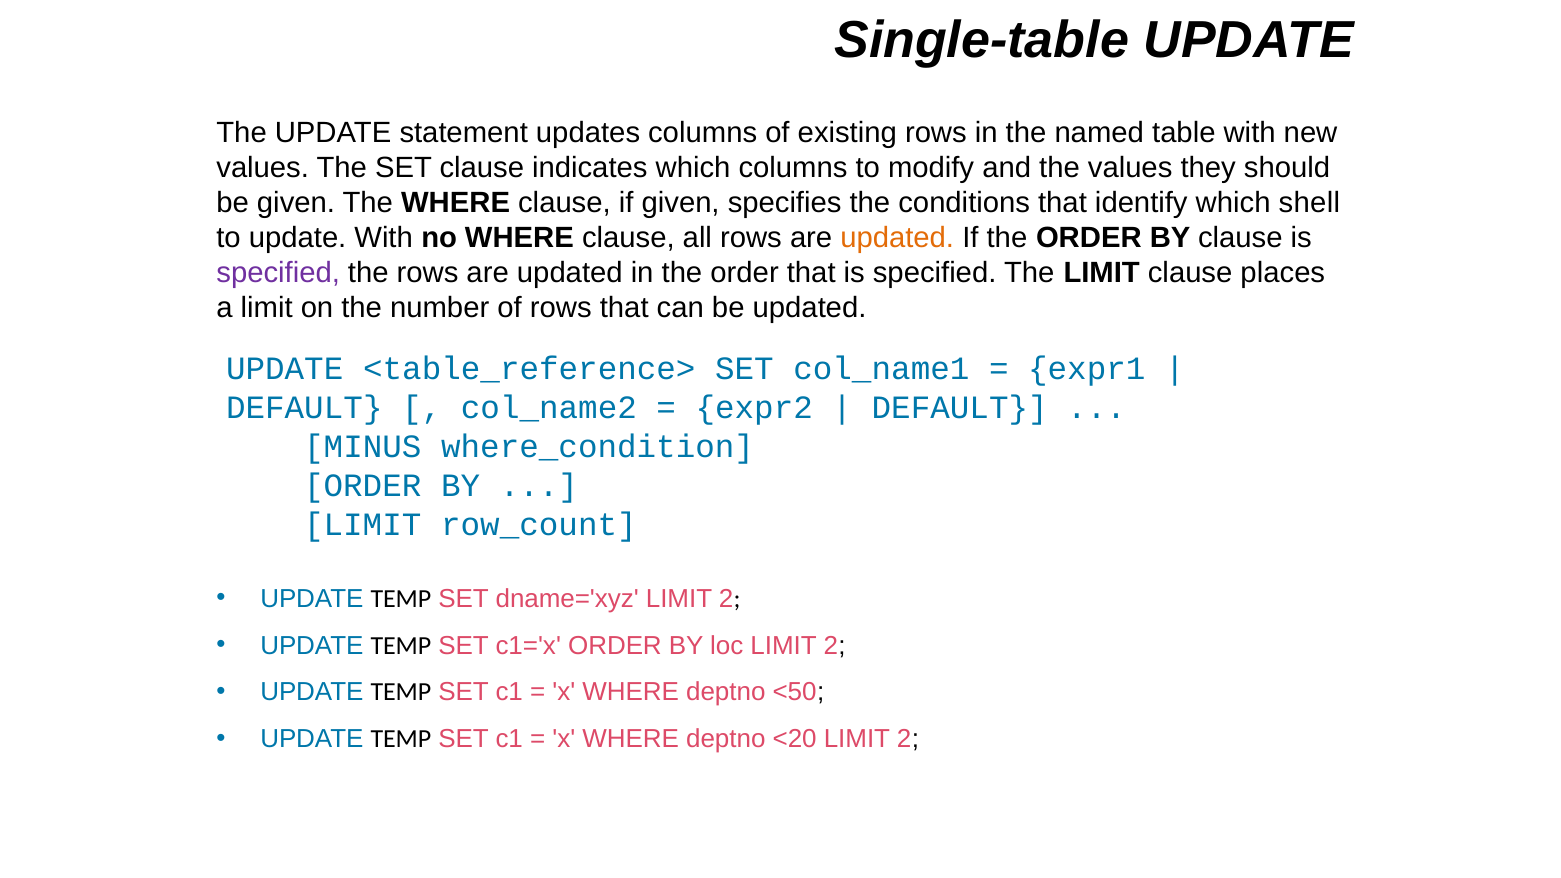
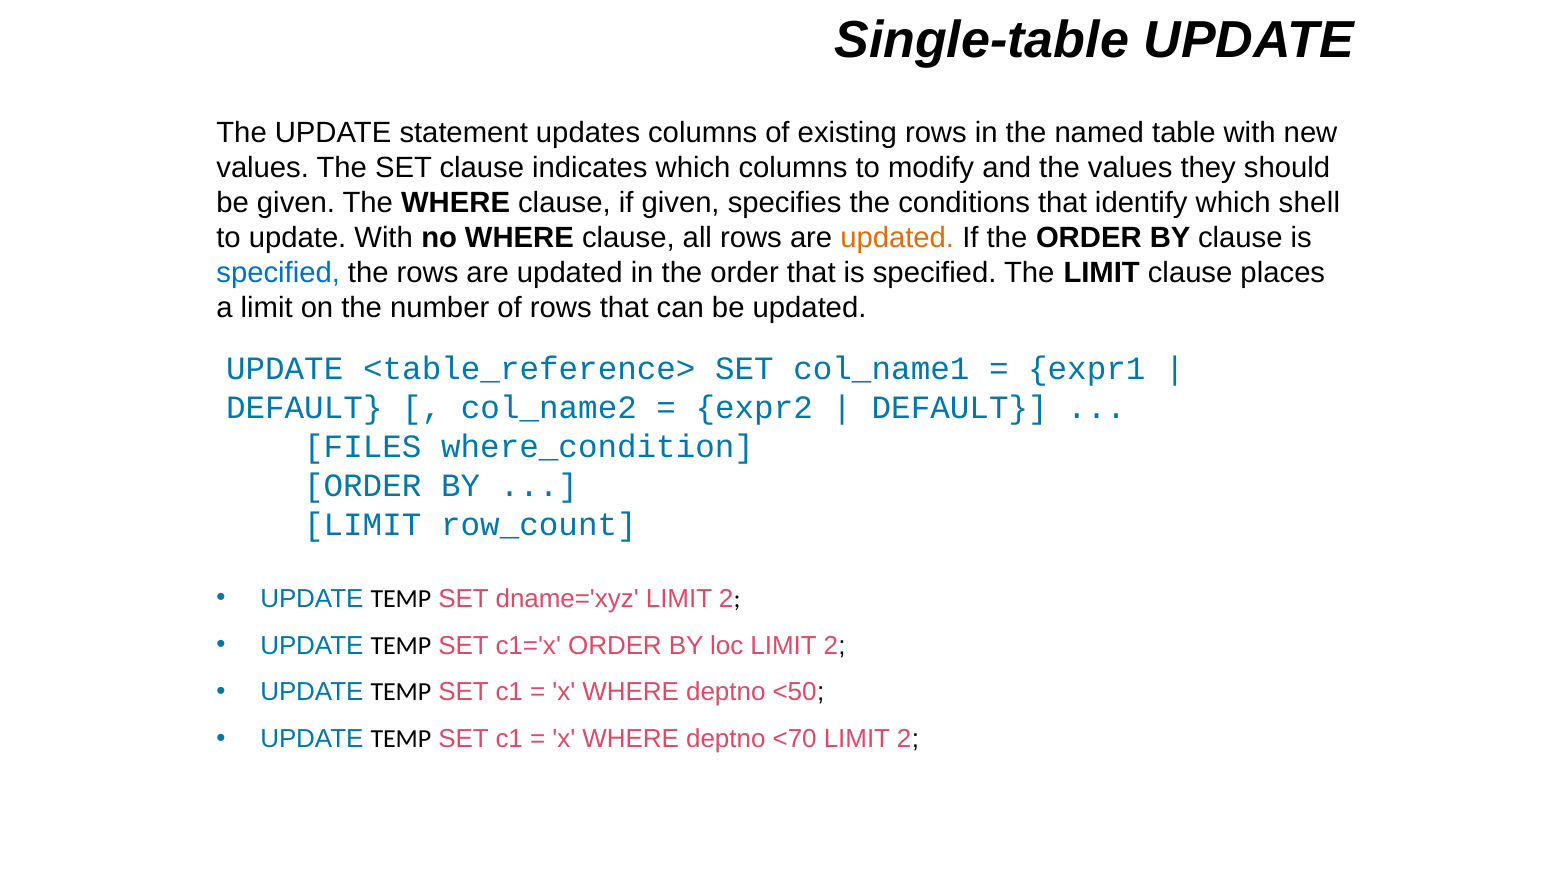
specified colour: purple -> blue (278, 273)
MINUS: MINUS -> FILES (363, 447)
<20: <20 -> <70 (795, 739)
